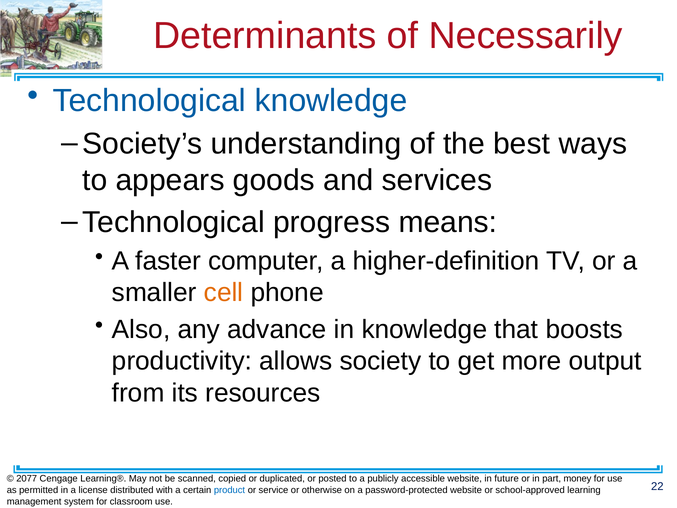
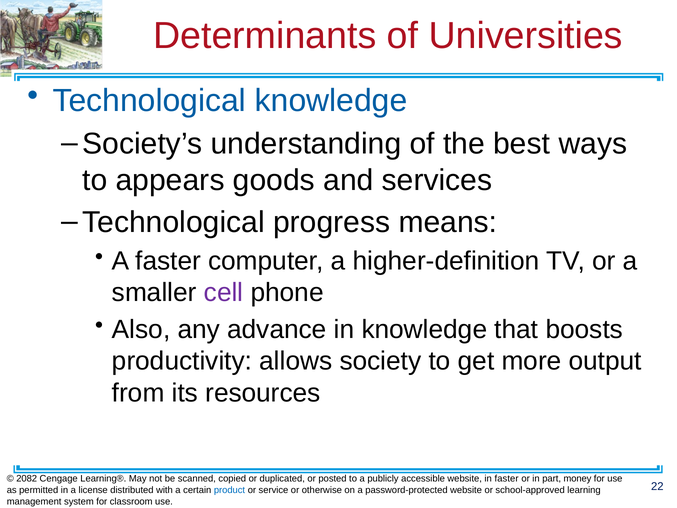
Necessarily: Necessarily -> Universities (526, 36)
cell colour: orange -> purple (224, 293)
2077: 2077 -> 2082 (27, 479)
in future: future -> faster (507, 479)
